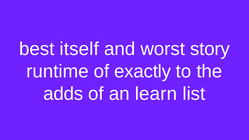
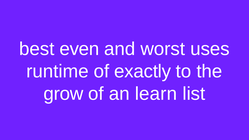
itself: itself -> even (79, 49)
story: story -> uses (210, 49)
adds: adds -> grow (63, 94)
